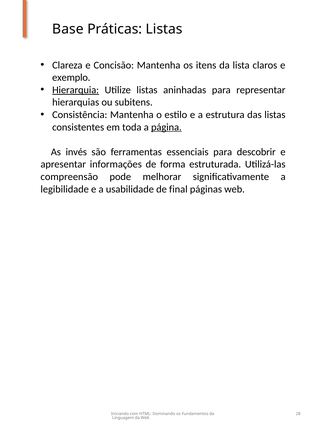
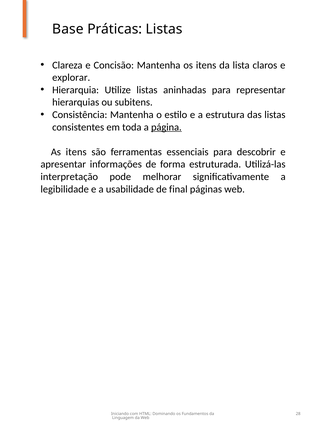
exemplo: exemplo -> explorar (71, 78)
Hierarquia underline: present -> none (76, 90)
As invés: invés -> itens (76, 152)
compreensão: compreensão -> interpretação (69, 177)
